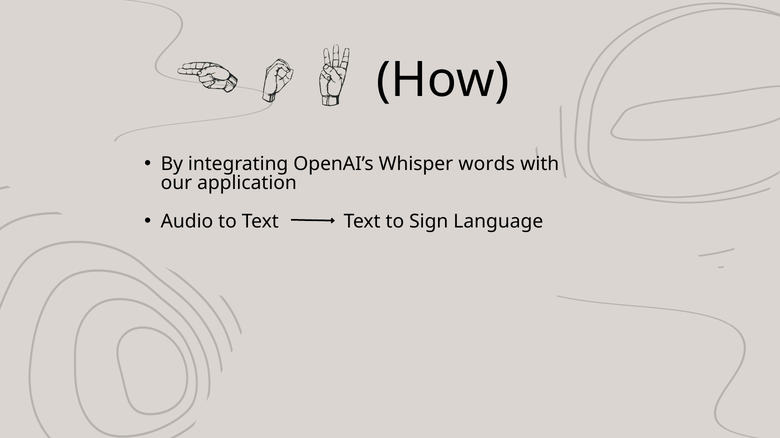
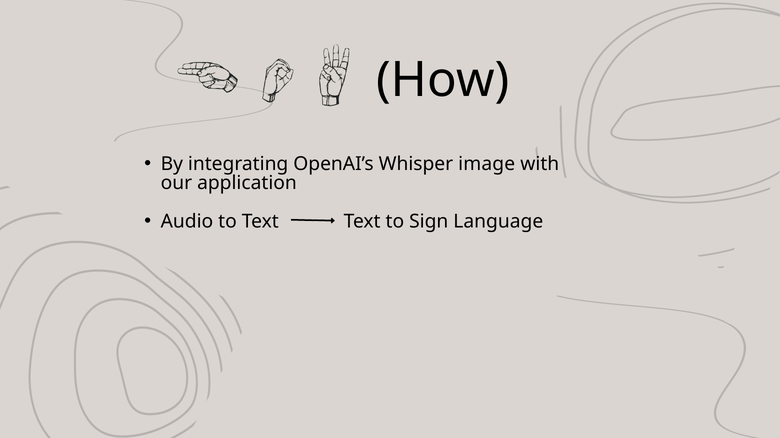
words: words -> image (487, 164)
